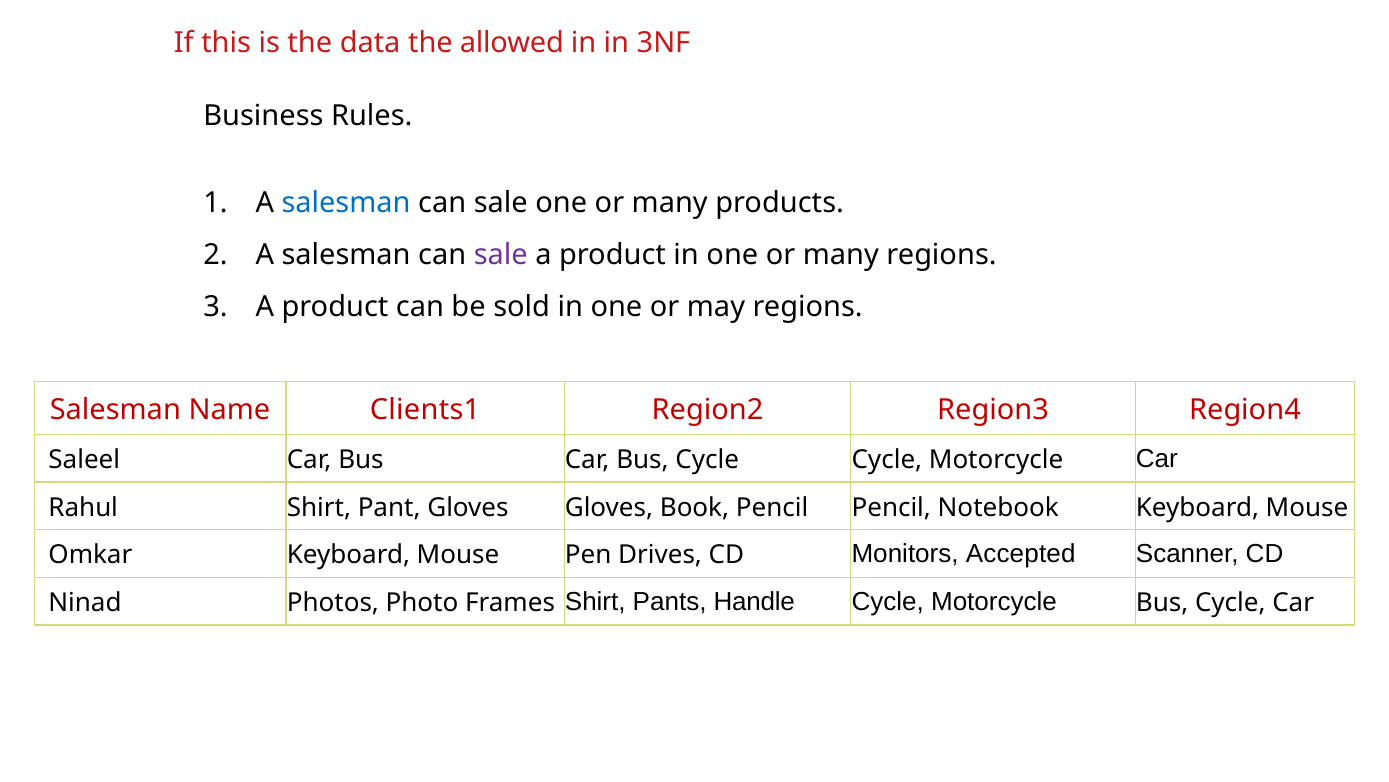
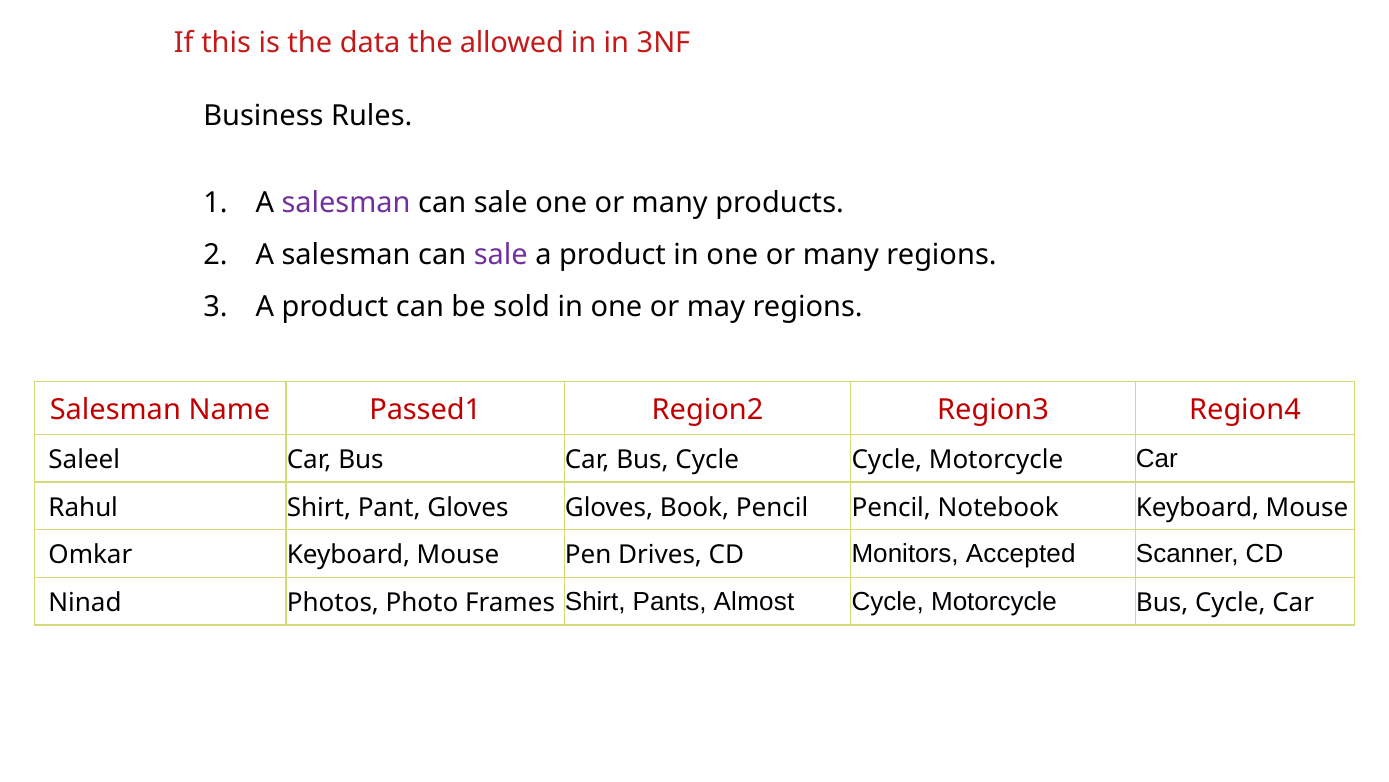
salesman colour: blue -> purple (346, 203)
Clients1: Clients1 -> Passed1 (425, 410)
Handle: Handle -> Almost (754, 602)
